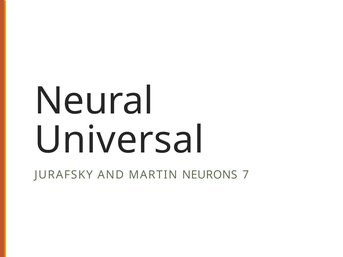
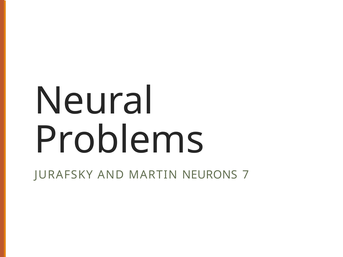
Universal: Universal -> Problems (119, 140)
